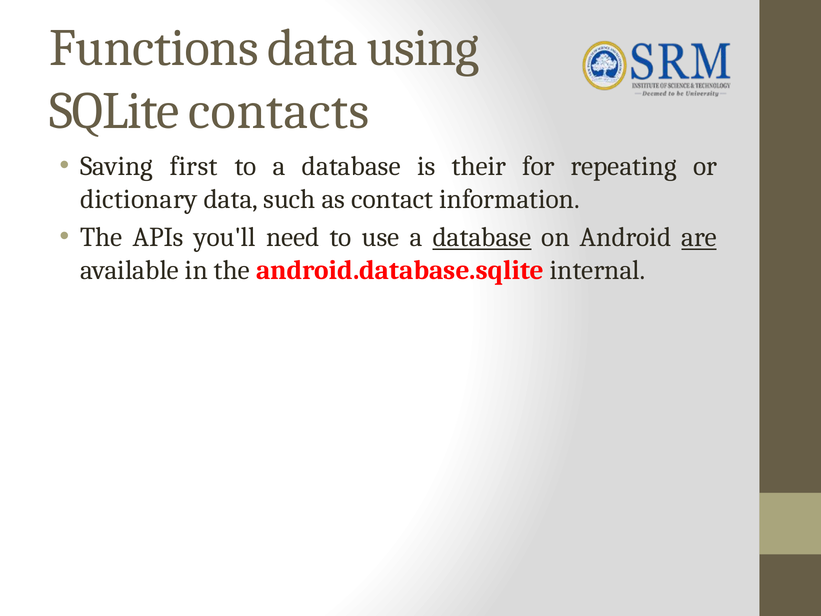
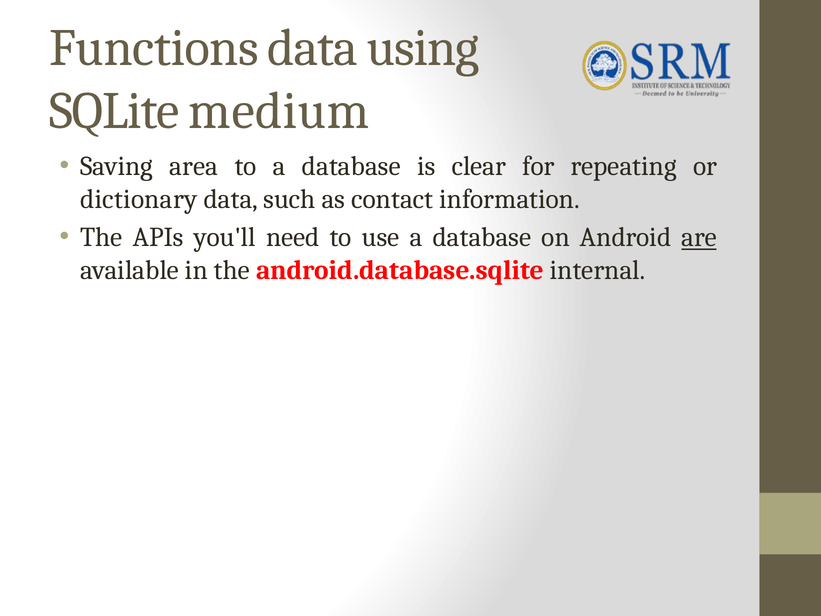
contacts: contacts -> medium (279, 111)
first: first -> area (194, 166)
their: their -> clear (479, 166)
database underline: present -> none (482, 237)
